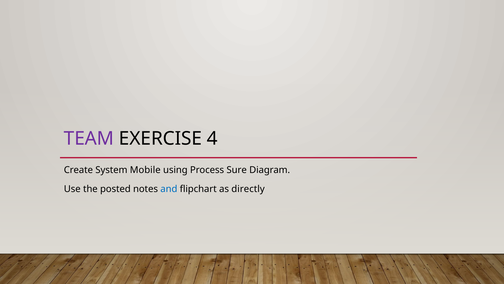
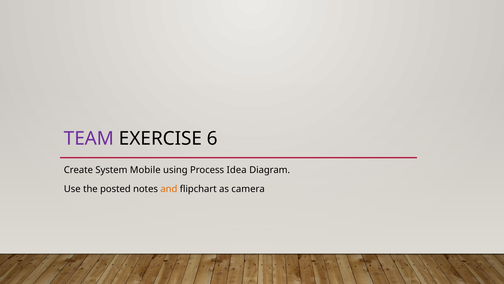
4: 4 -> 6 (212, 138)
Sure: Sure -> Idea (237, 170)
and colour: blue -> orange (169, 189)
directly: directly -> camera (248, 189)
